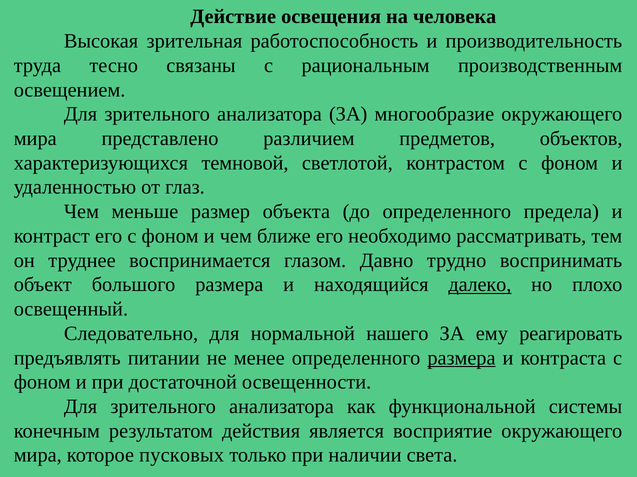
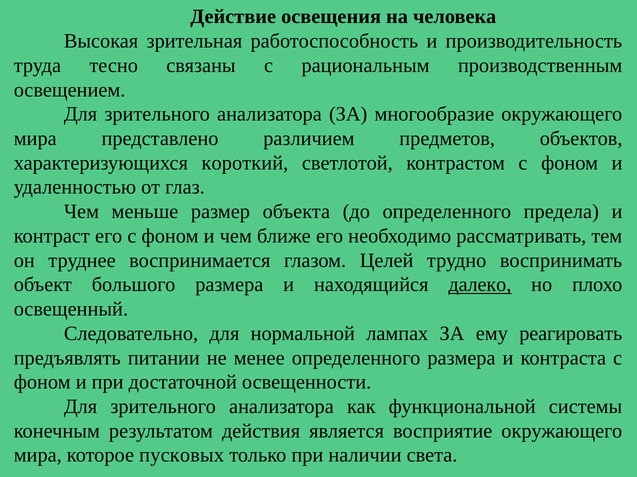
темновой: темновой -> короткий (245, 163)
Давно: Давно -> Целей (387, 261)
нашего: нашего -> лампах (397, 334)
размера underline: present -> none (461, 358)
